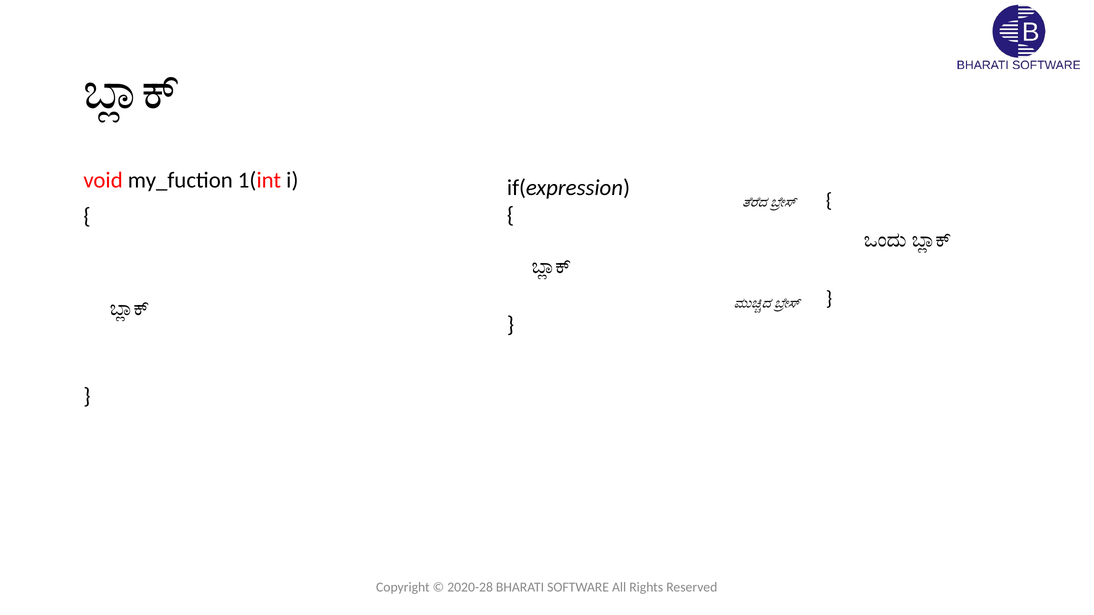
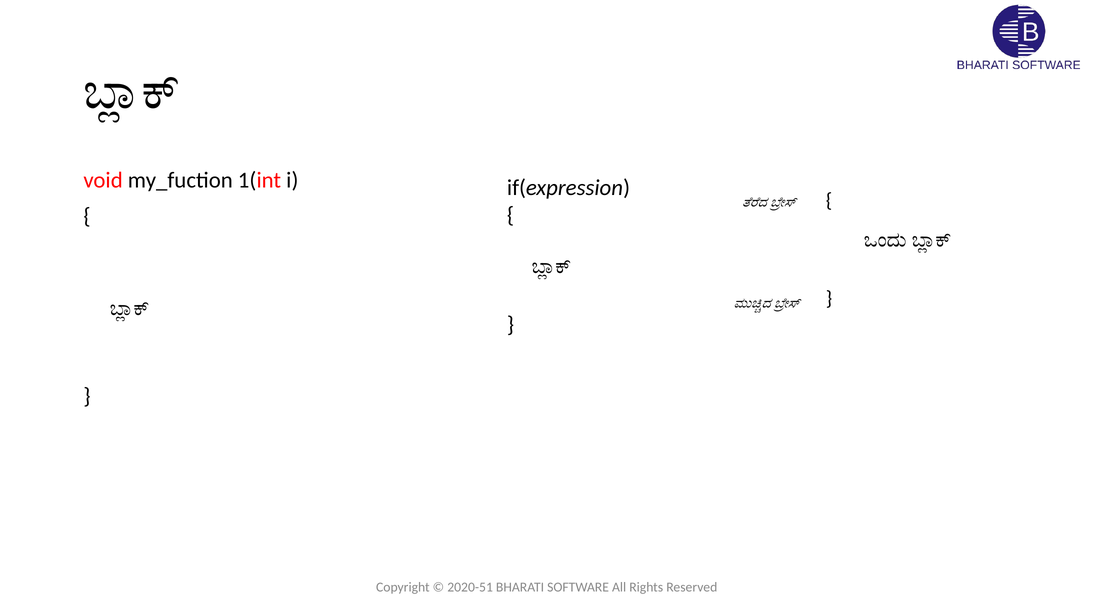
2020-28: 2020-28 -> 2020-51 (470, 588)
